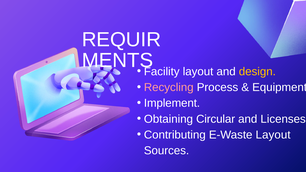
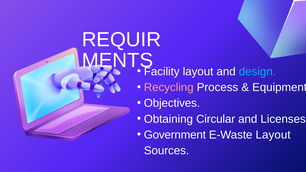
design colour: yellow -> light blue (257, 72)
Implement: Implement -> Objectives (172, 103)
Contributing: Contributing -> Government (175, 135)
